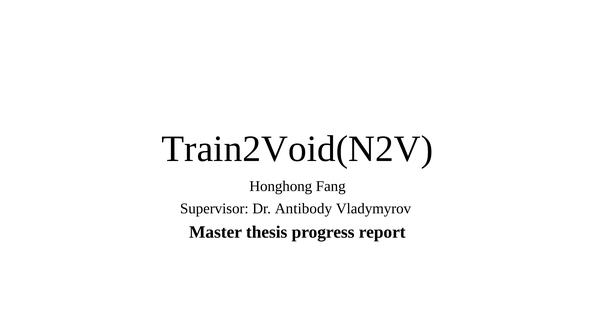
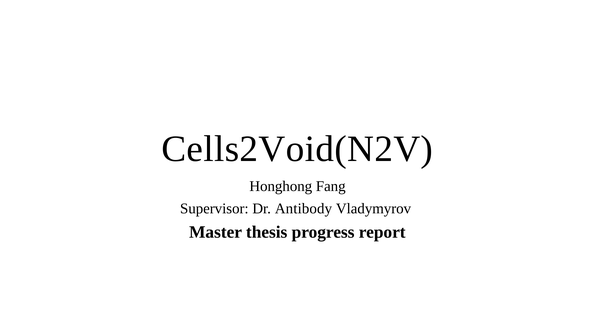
Train2Void(N2V: Train2Void(N2V -> Cells2Void(N2V (297, 149)
